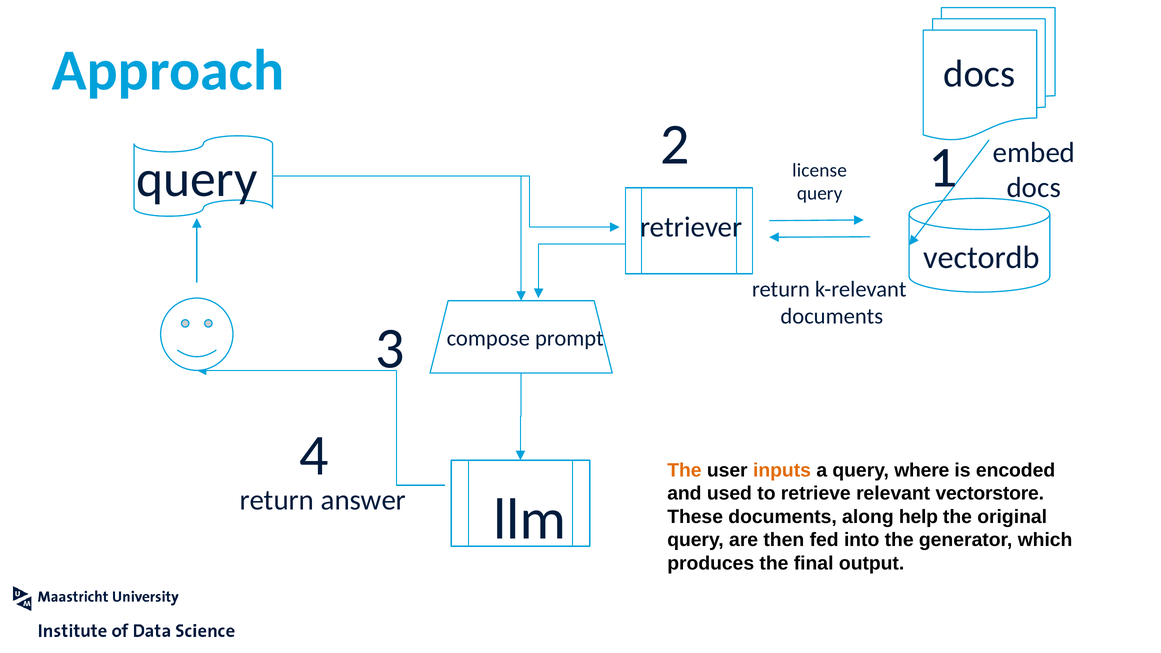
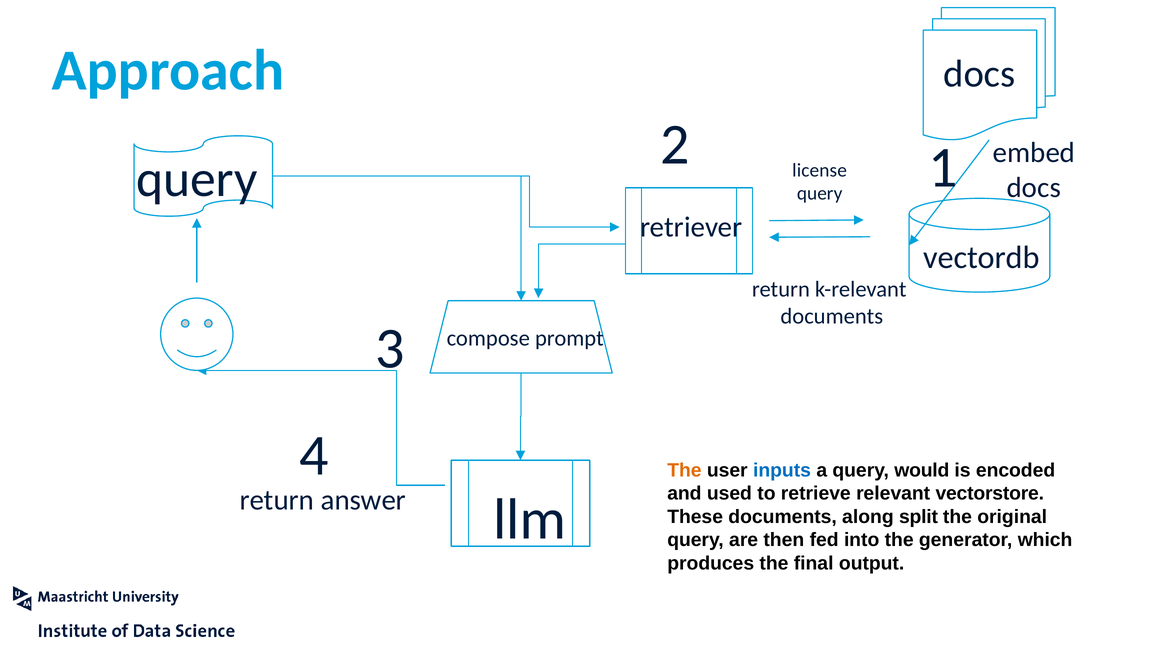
inputs colour: orange -> blue (782, 470)
where: where -> would (922, 470)
help: help -> split (918, 517)
